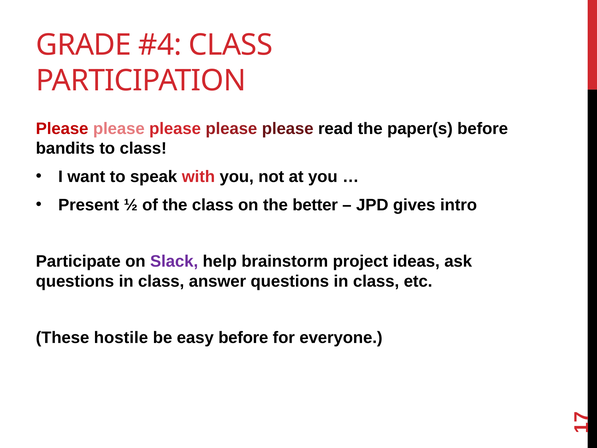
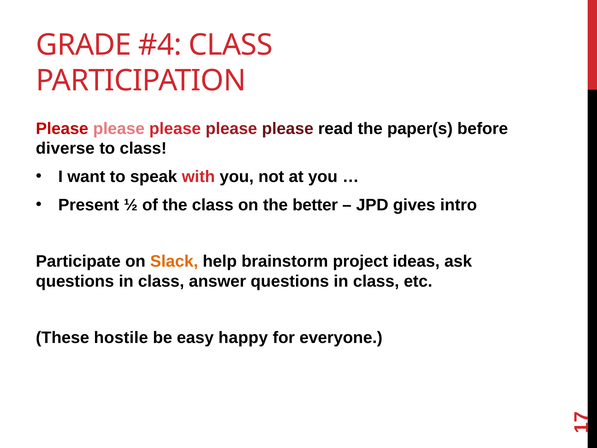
bandits: bandits -> diverse (65, 148)
Slack colour: purple -> orange (174, 261)
easy before: before -> happy (243, 338)
